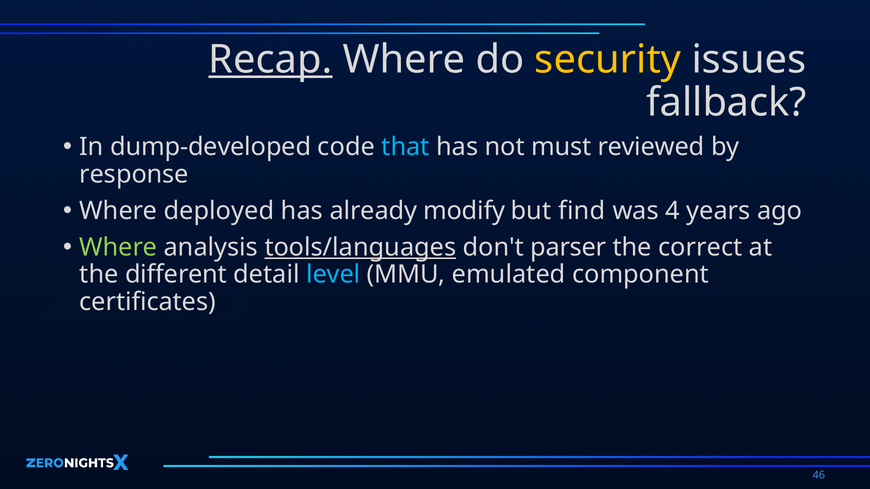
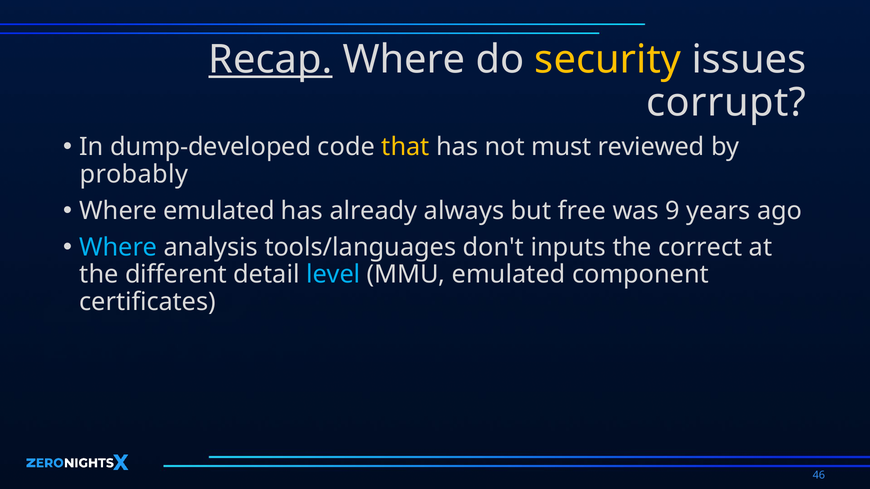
fallback: fallback -> corrupt (726, 103)
that colour: light blue -> yellow (406, 147)
response: response -> probably (134, 174)
Where deployed: deployed -> emulated (219, 211)
modify: modify -> always (464, 211)
find: find -> free (582, 211)
4: 4 -> 9 (673, 211)
Where colour: light green -> light blue (118, 247)
tools/languages underline: present -> none (360, 247)
parser: parser -> inputs (568, 247)
